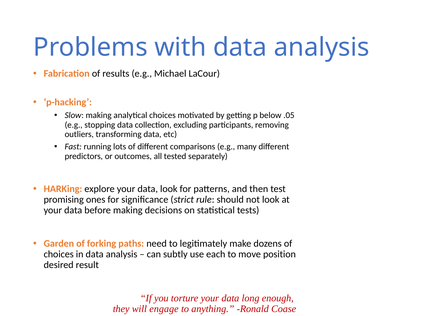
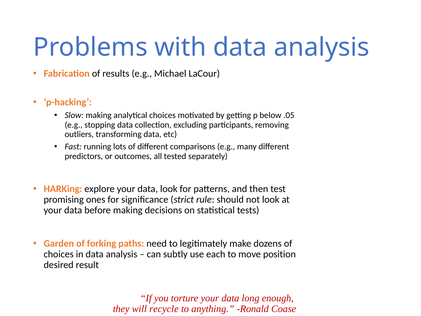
engage: engage -> recycle (164, 309)
